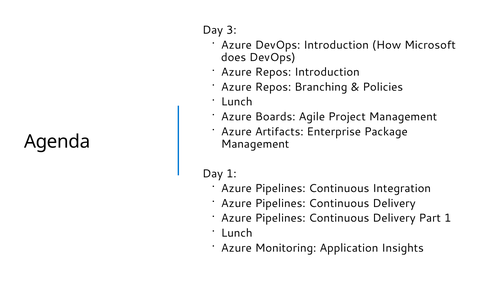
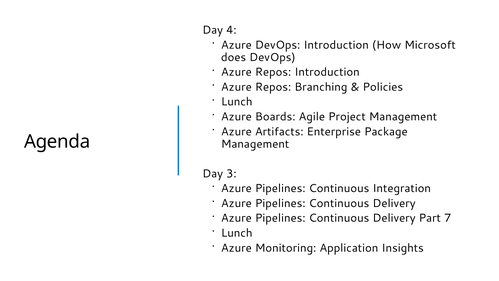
3: 3 -> 4 (231, 30)
Day 1: 1 -> 3 (231, 173)
Part 1: 1 -> 7 (448, 218)
